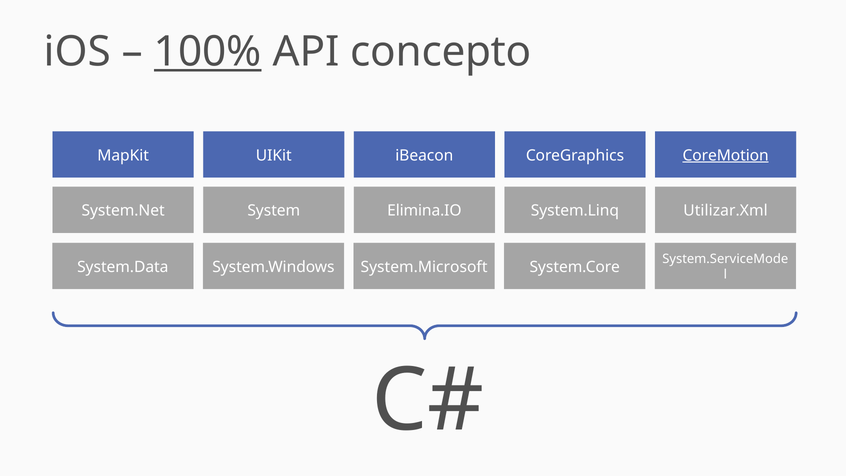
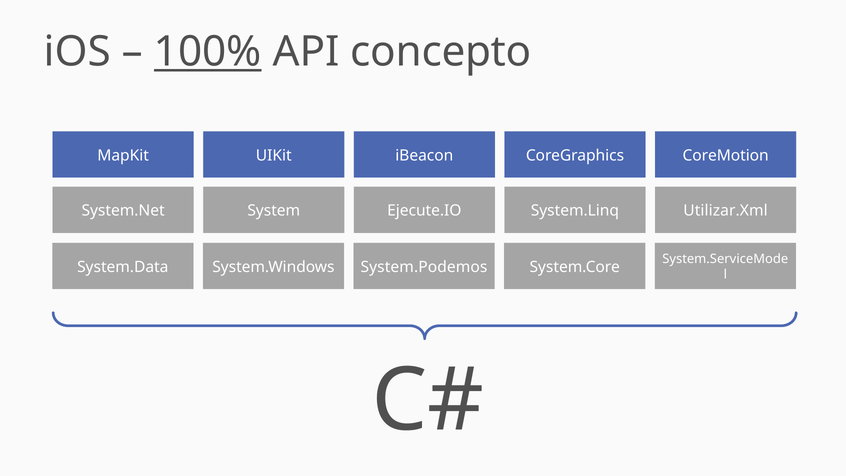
CoreMotion underline: present -> none (726, 155)
Elimina.IO: Elimina.IO -> Ejecute.IO (424, 211)
System.Microsoft: System.Microsoft -> System.Podemos (424, 267)
